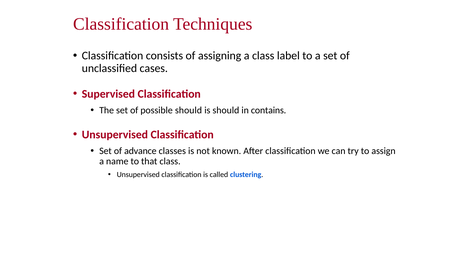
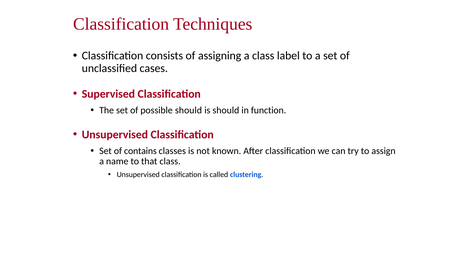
contains: contains -> function (269, 110)
advance: advance -> contains (140, 151)
